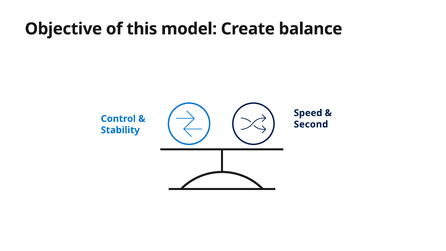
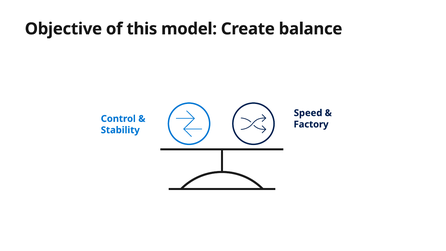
Second: Second -> Factory (311, 124)
